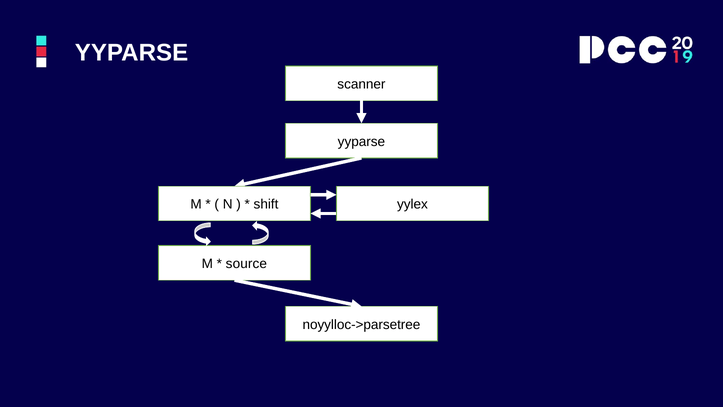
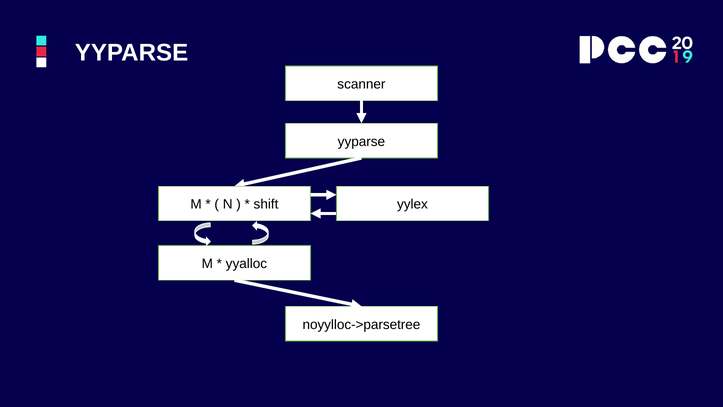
source: source -> yyalloc (246, 264)
